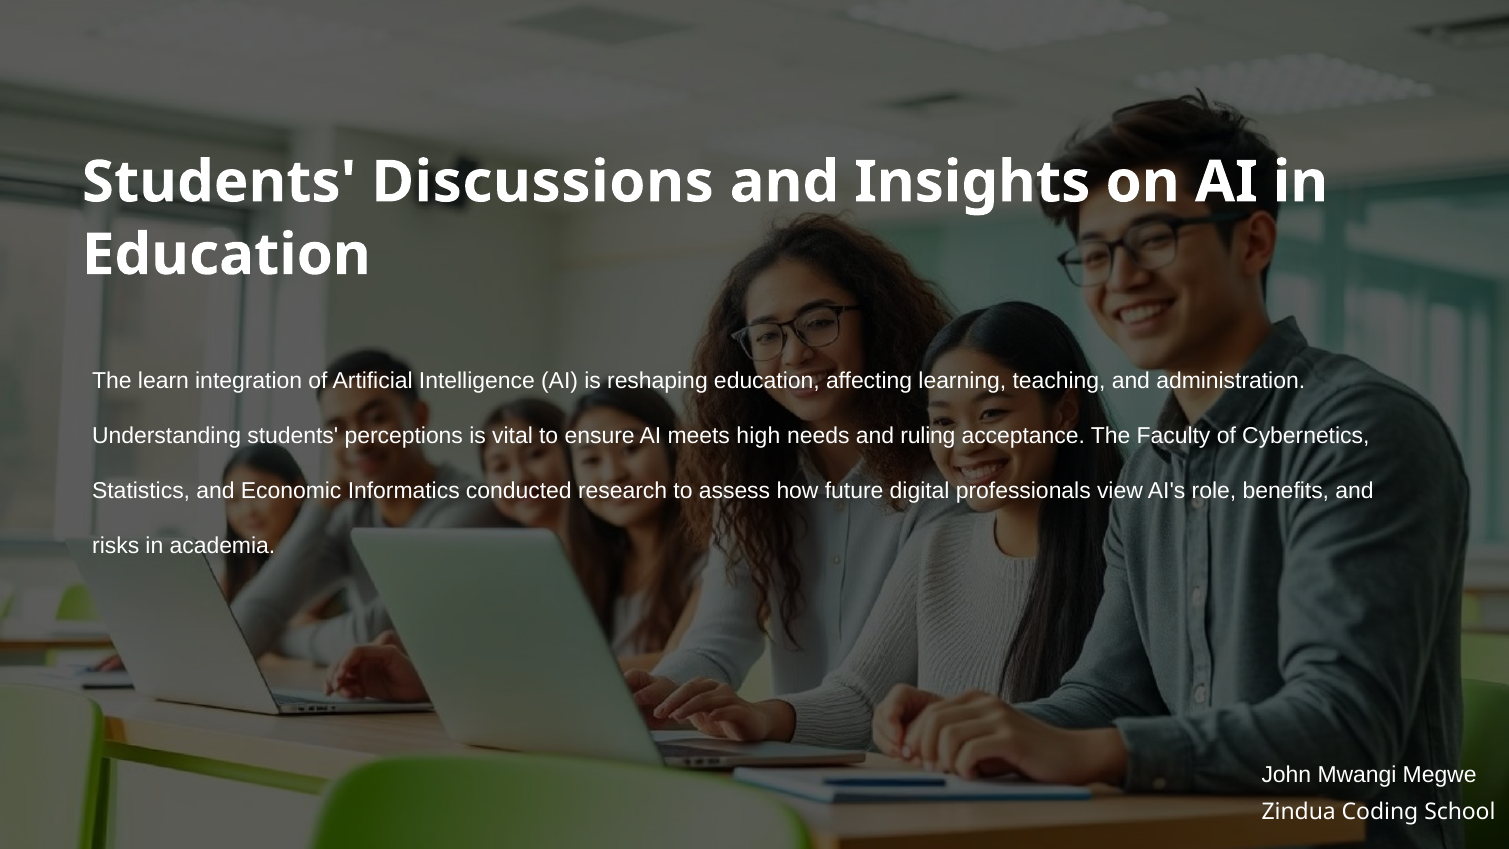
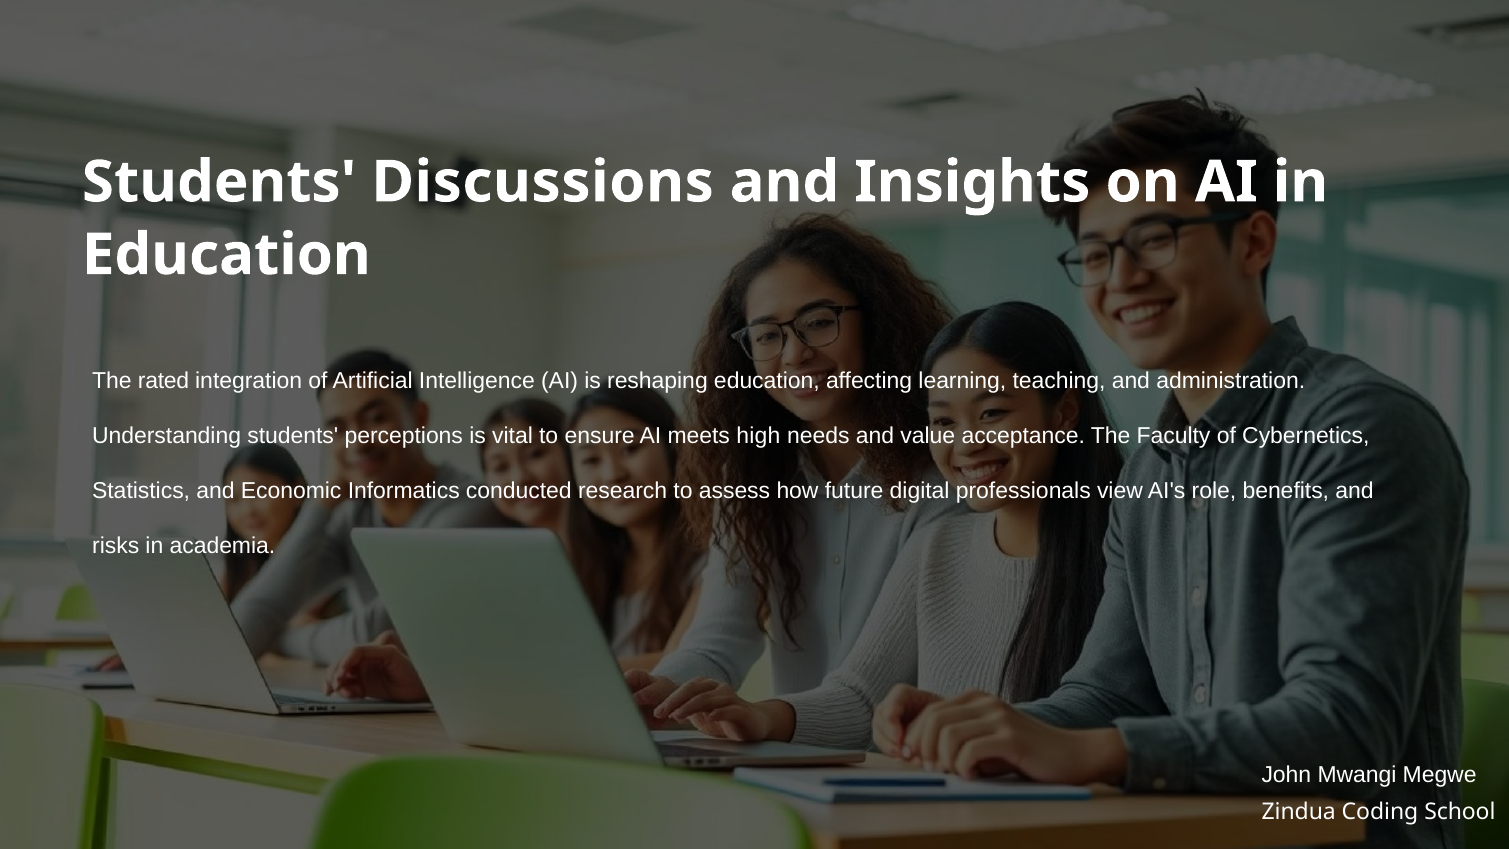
learn: learn -> rated (164, 381)
ruling: ruling -> value (928, 436)
